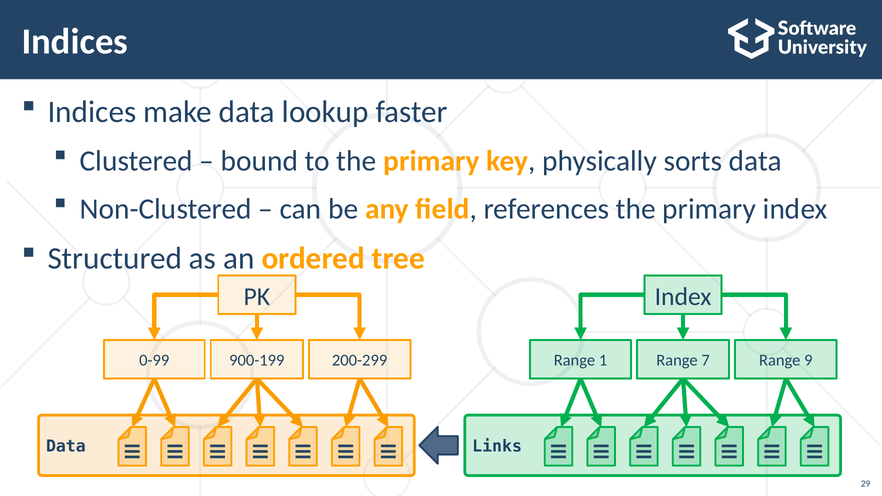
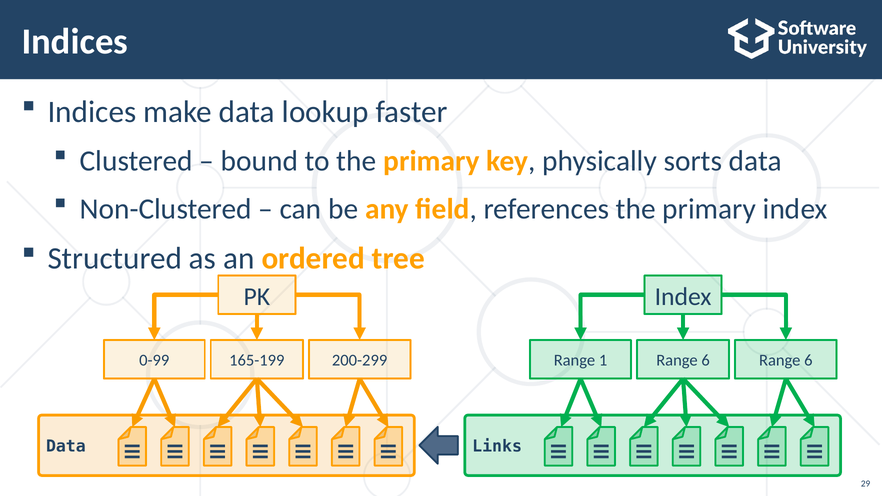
900-199: 900-199 -> 165-199 (257, 361)
7: 7 -> 6 (706, 361)
1 Range 9: 9 -> 6 (808, 361)
